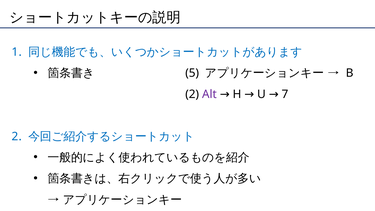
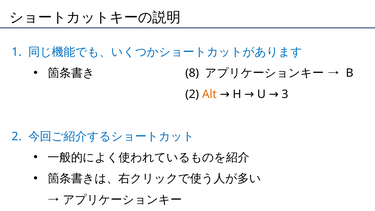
5: 5 -> 8 (192, 73)
Alt colour: purple -> orange (209, 94)
7: 7 -> 3 (285, 94)
